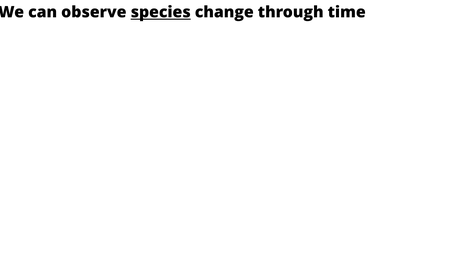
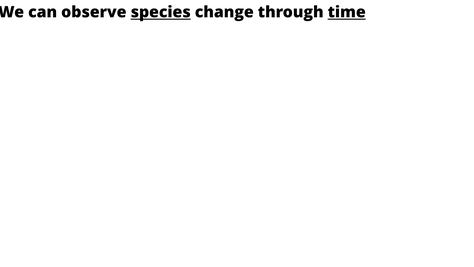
time underline: none -> present (347, 12)
